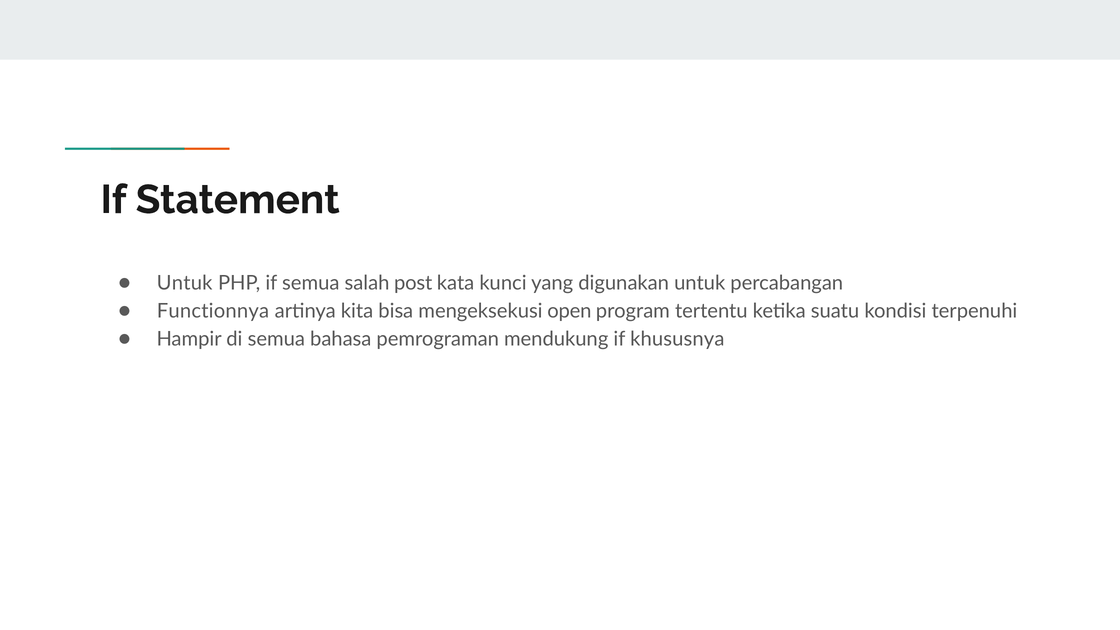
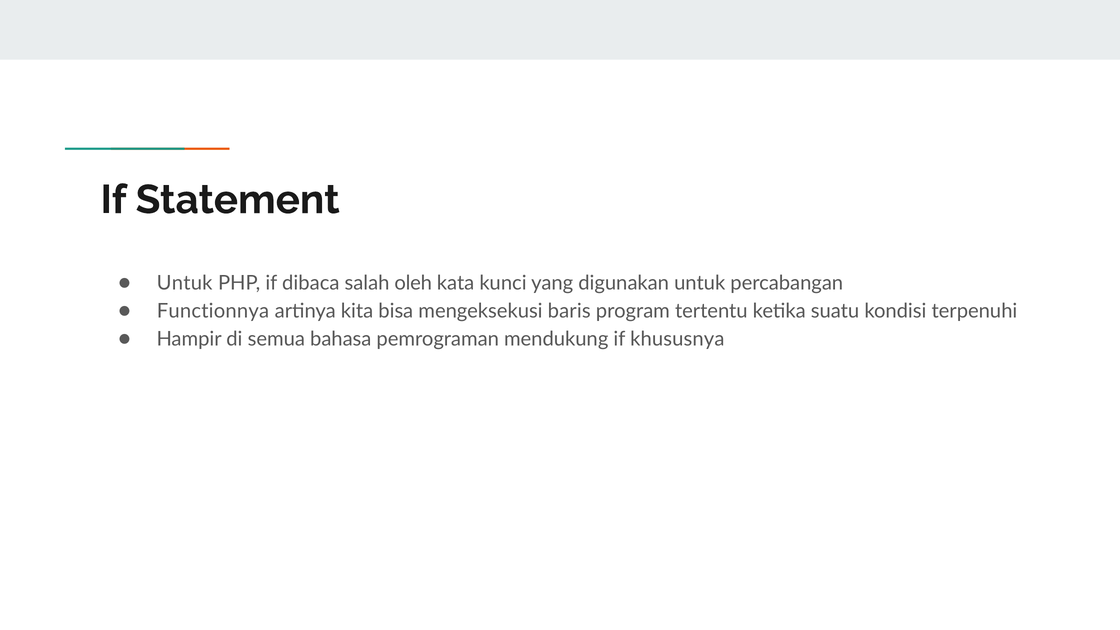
if semua: semua -> dibaca (311, 283)
post: post -> oleh (413, 283)
open: open -> baris (569, 311)
